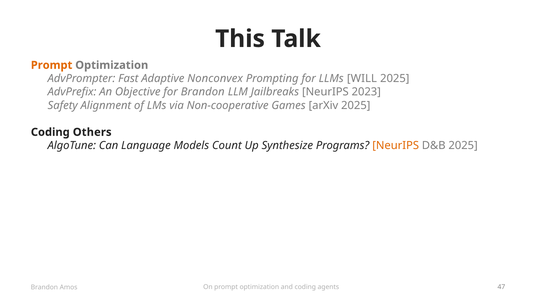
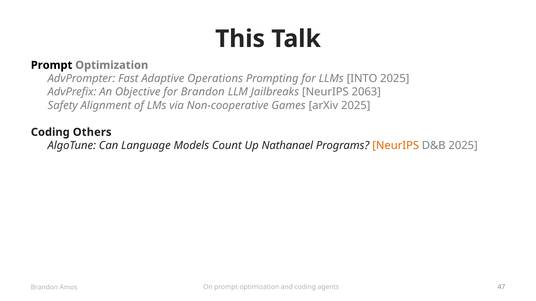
Prompt colour: orange -> black (52, 65)
Nonconvex: Nonconvex -> Operations (215, 79)
WILL: WILL -> INTO (362, 79)
2023: 2023 -> 2063 (366, 92)
Synthesize: Synthesize -> Nathanael (287, 146)
